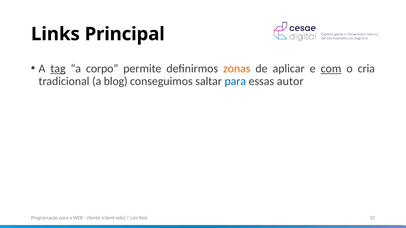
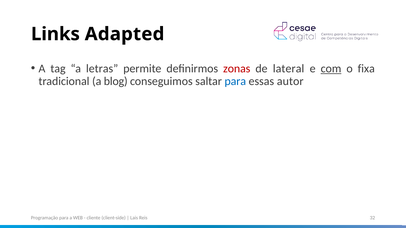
Principal: Principal -> Adapted (125, 34)
tag underline: present -> none (58, 69)
corpo: corpo -> letras (102, 69)
zonas colour: orange -> red (237, 69)
aplicar: aplicar -> lateral (289, 69)
cria: cria -> fixa (366, 69)
